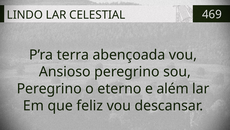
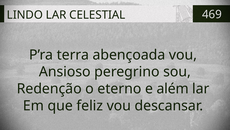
Peregrino: Peregrino -> Redenção (49, 88)
